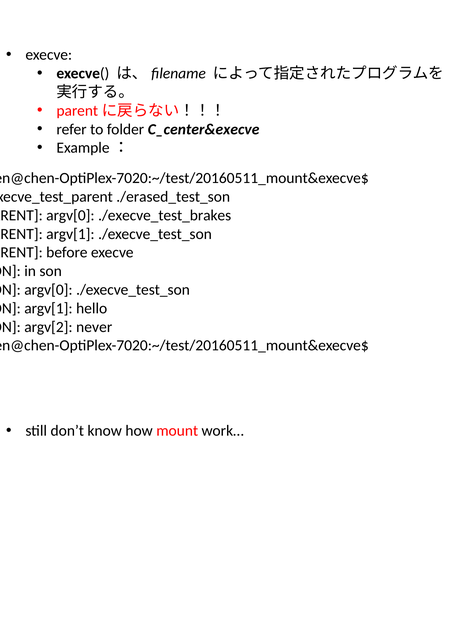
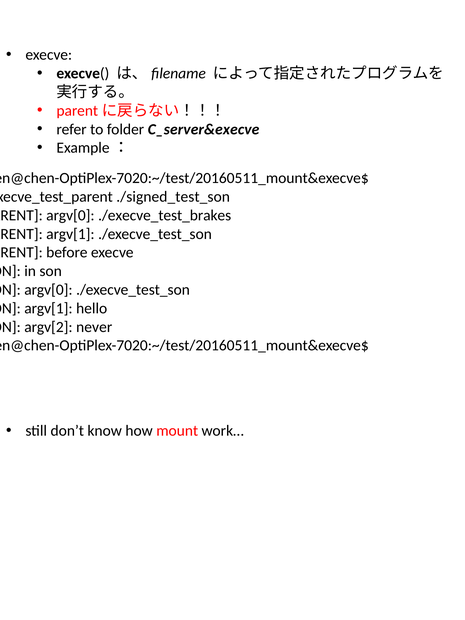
C_center&execve: C_center&execve -> C_server&execve (204, 129)
./erased_test_son: ./erased_test_son -> ./signed_test_son (173, 197)
